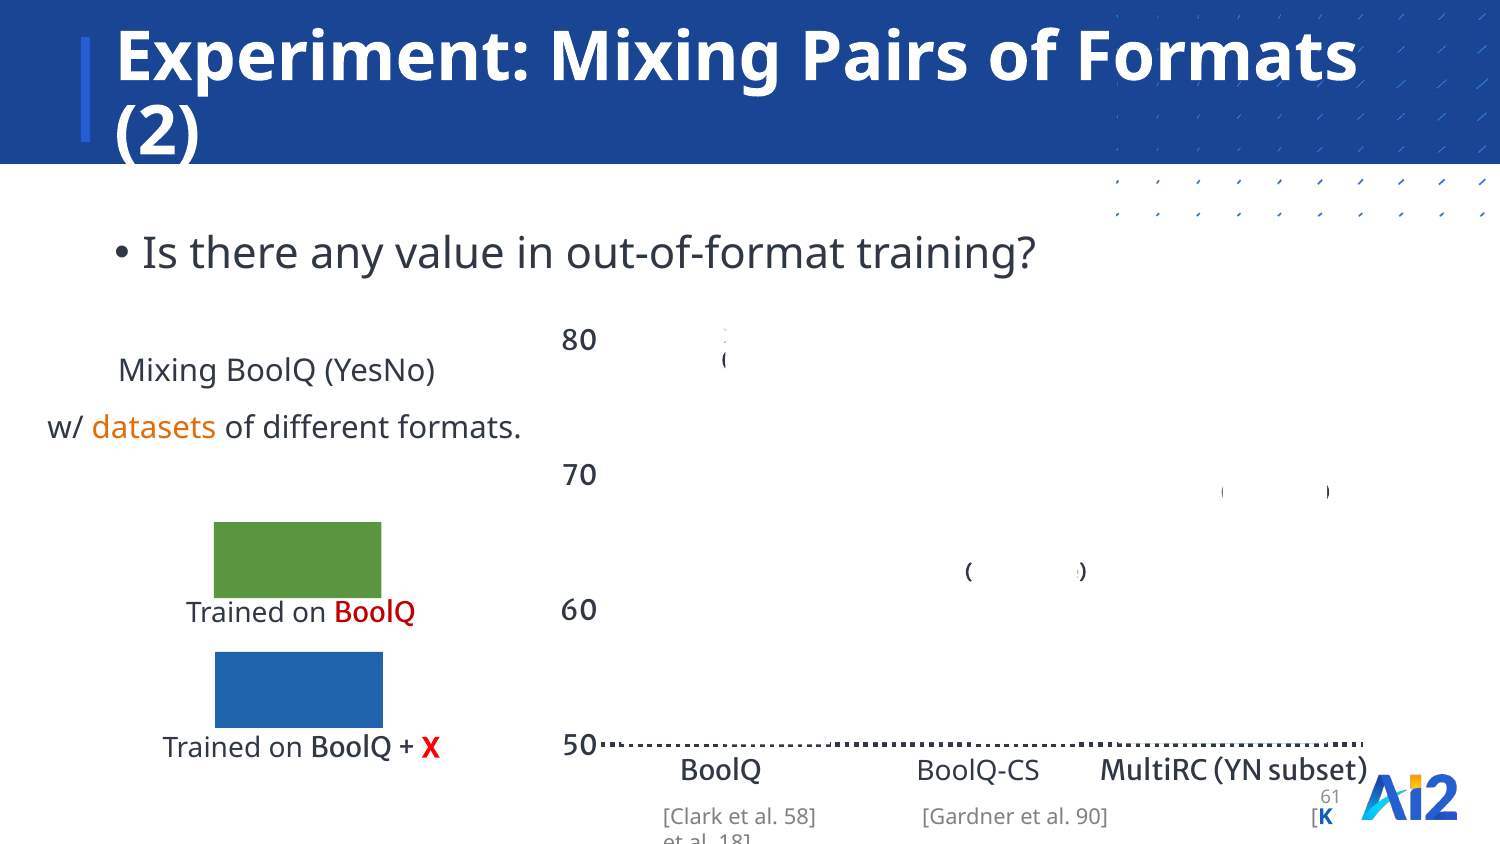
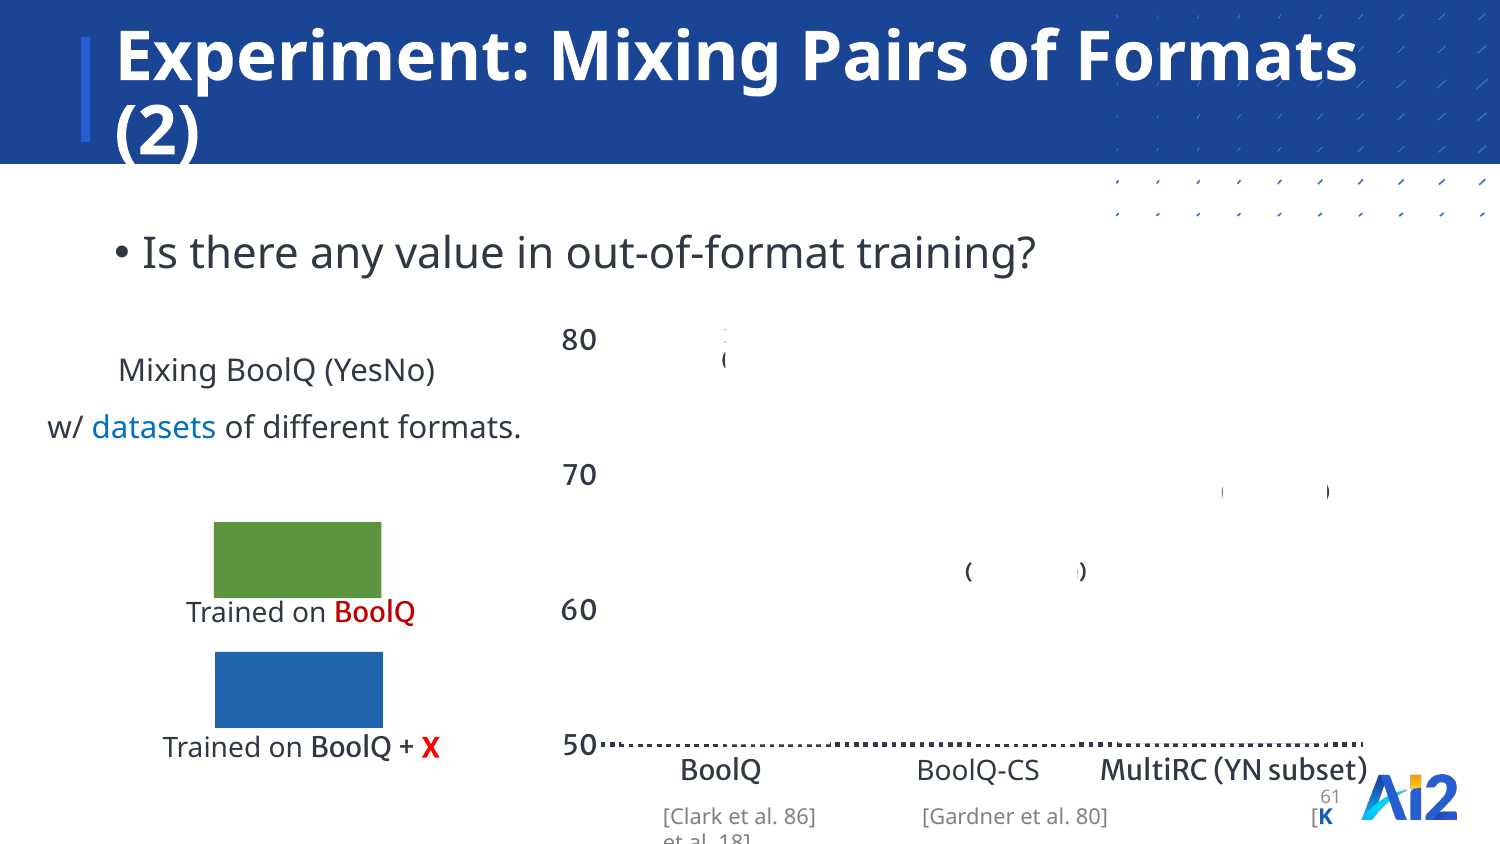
datasets colour: orange -> blue (154, 428)
58: 58 -> 86 (800, 817)
al 90: 90 -> 80 (1092, 817)
